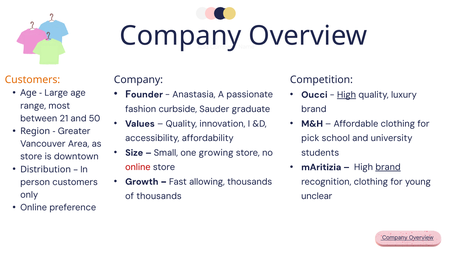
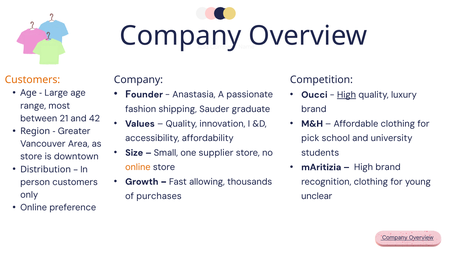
curbside: curbside -> shipping (178, 109)
50: 50 -> 42 (94, 119)
growing: growing -> supplier (216, 153)
brand underline: present -> none (388, 167)
online colour: red -> orange (138, 167)
of thousands: thousands -> purchases (159, 196)
